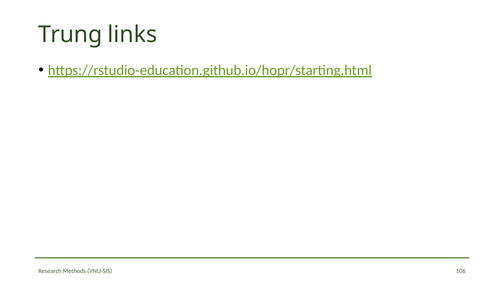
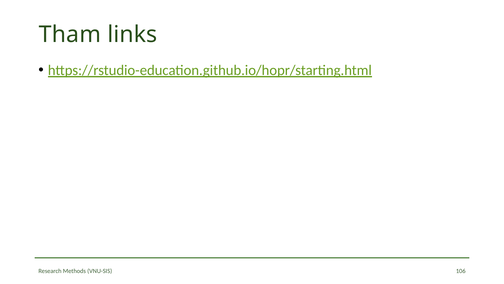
Trung: Trung -> Tham (70, 35)
